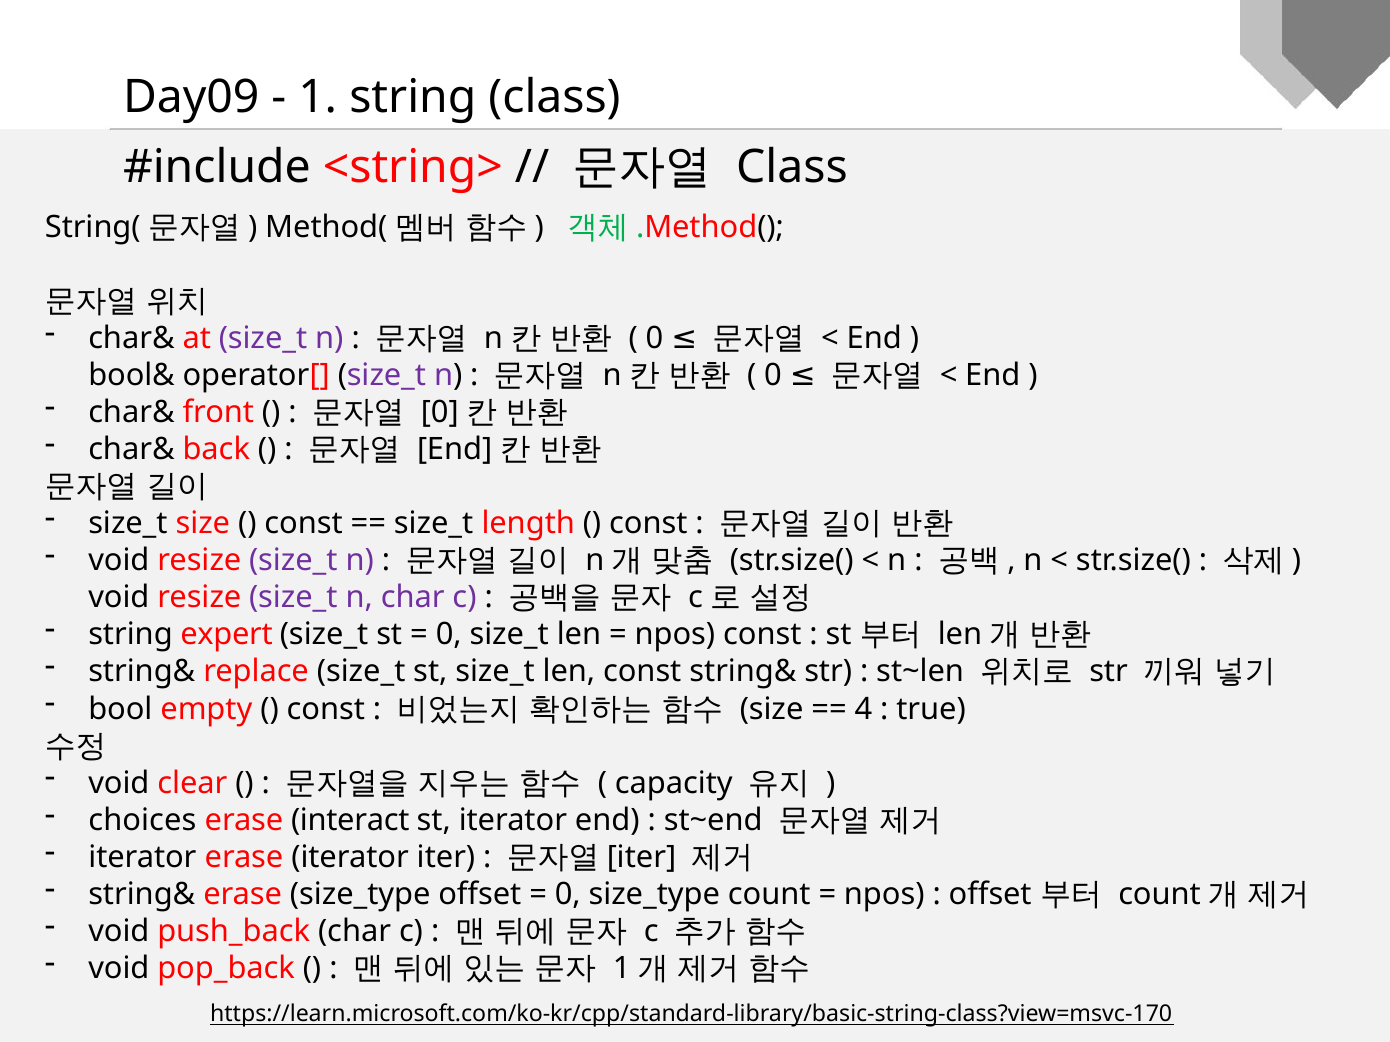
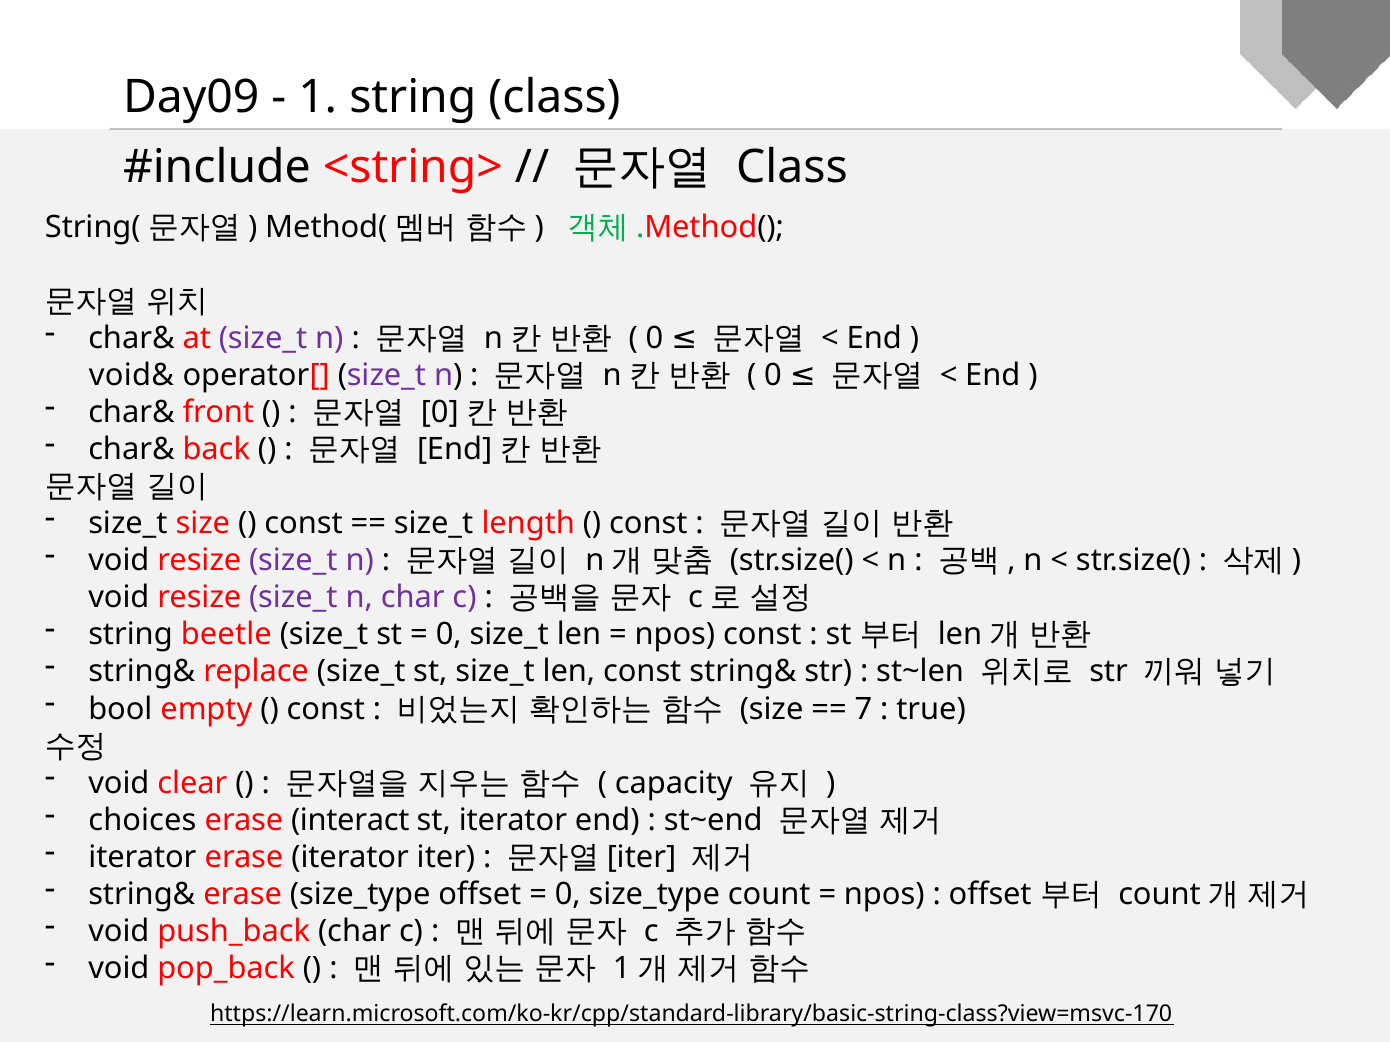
bool&: bool& -> void& (131, 376)
expert: expert -> beetle (226, 635)
4: 4 -> 7 (863, 709)
